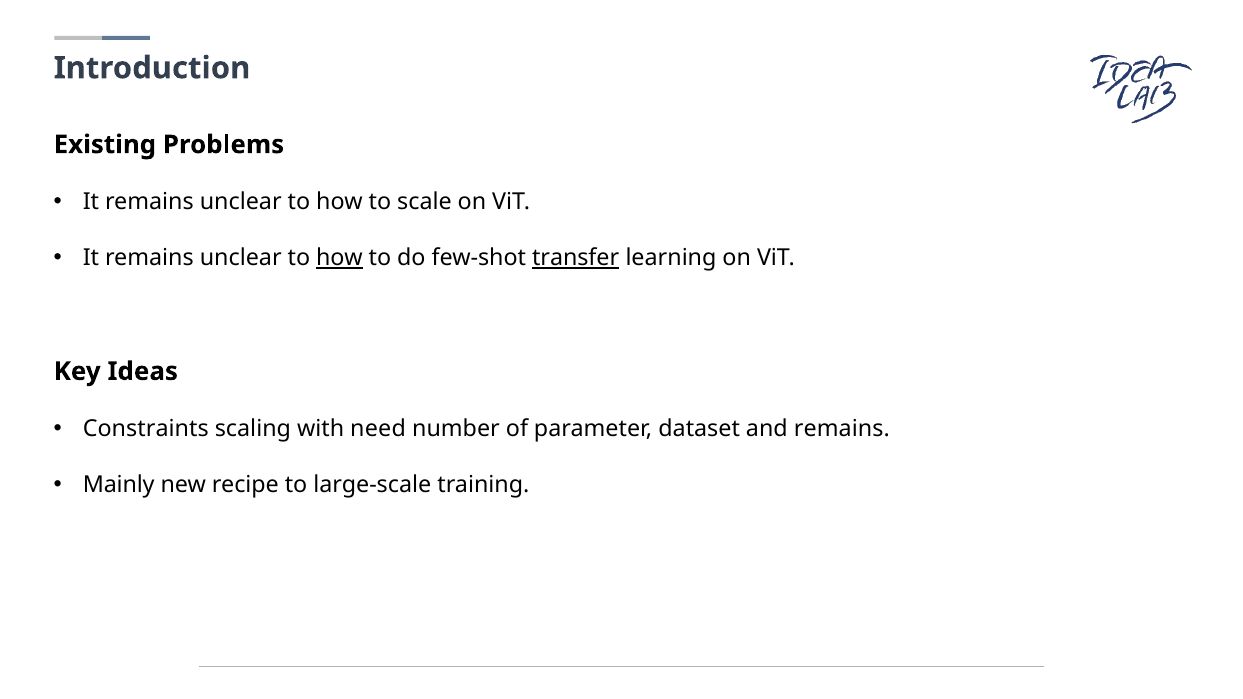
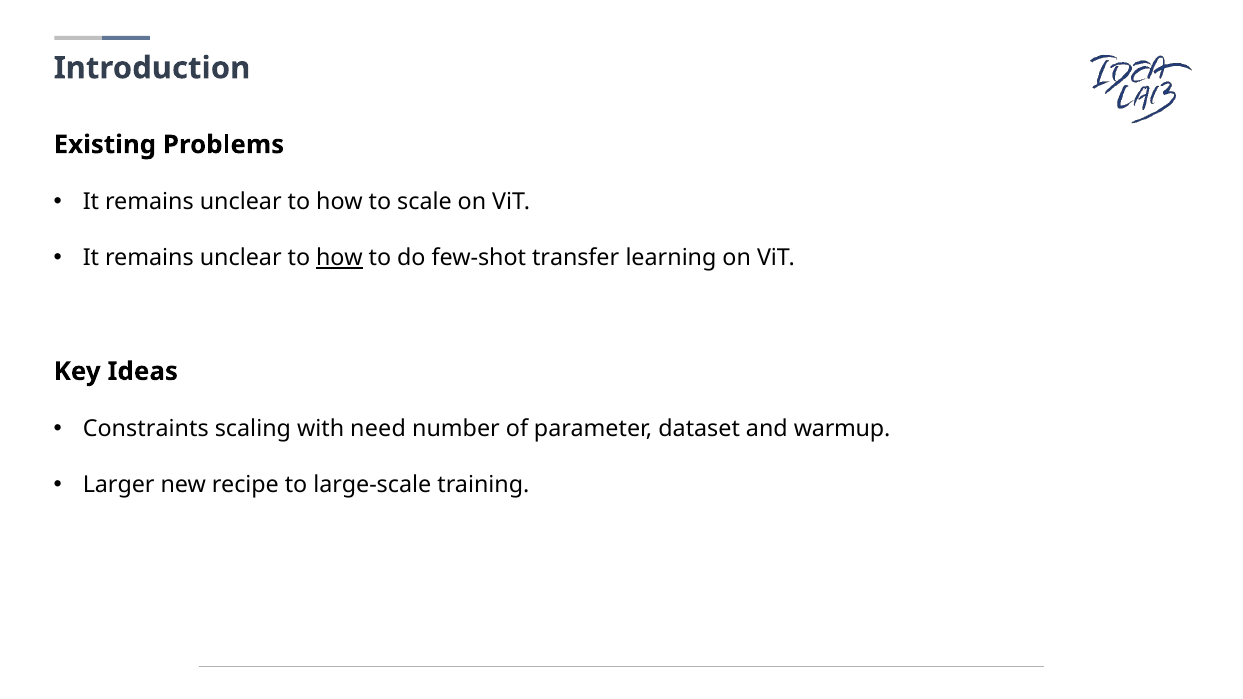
transfer underline: present -> none (576, 258)
and remains: remains -> warmup (842, 429)
Mainly: Mainly -> Larger (119, 485)
